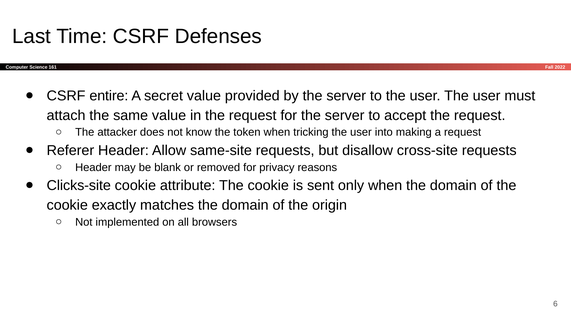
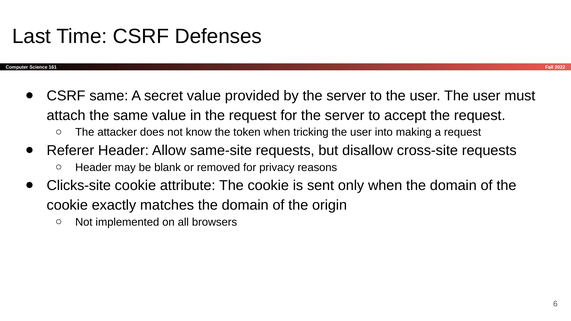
CSRF entire: entire -> same (109, 96)
